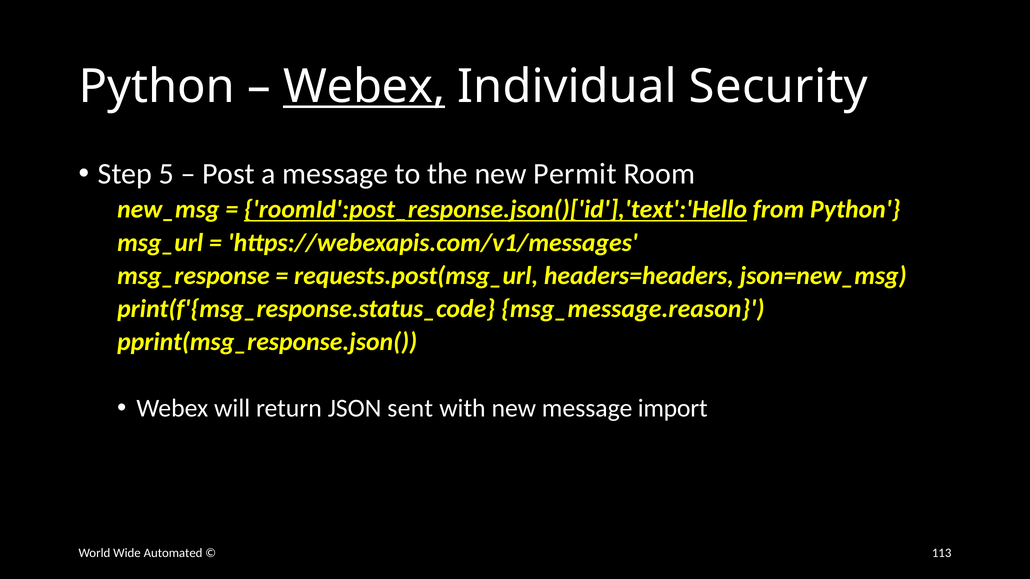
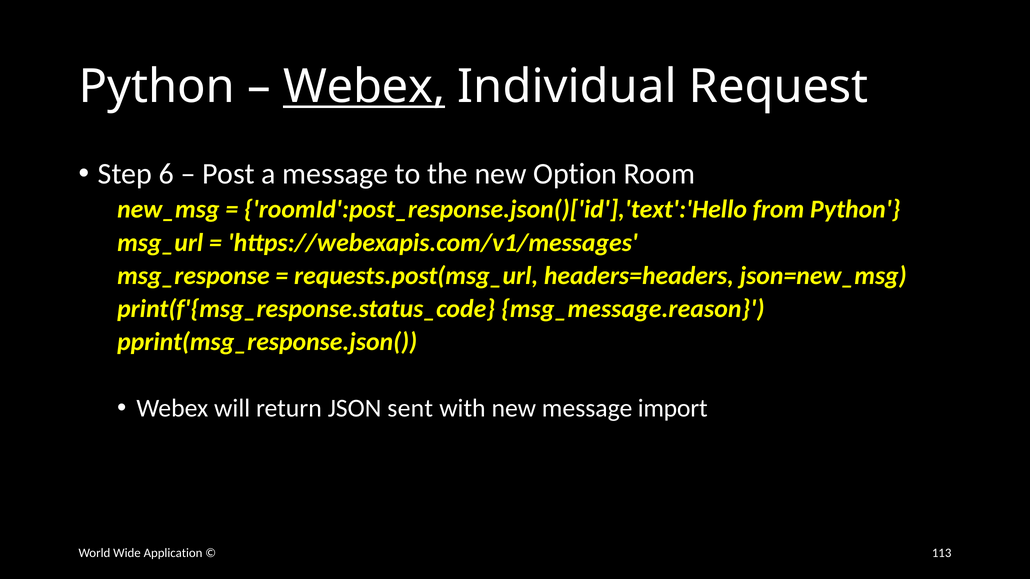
Security: Security -> Request (779, 87)
5: 5 -> 6 (166, 174)
Permit: Permit -> Option (575, 174)
roomId':post_response.json()['id'],'text':'Hello underline: present -> none (495, 210)
Automated: Automated -> Application (173, 553)
